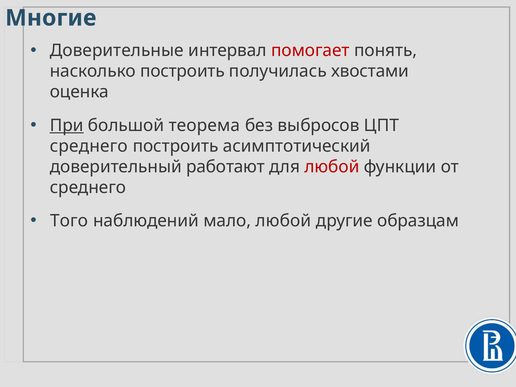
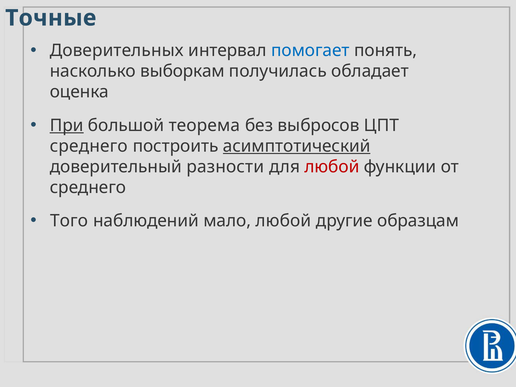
Многие: Многие -> Точные (51, 18)
Доверительные: Доверительные -> Доверительных (117, 51)
помогает colour: red -> blue (310, 51)
насколько построить: построить -> выборкам (182, 71)
хвостами: хвостами -> обладает (370, 71)
асимптотический underline: none -> present (297, 146)
работают: работают -> разности (225, 167)
